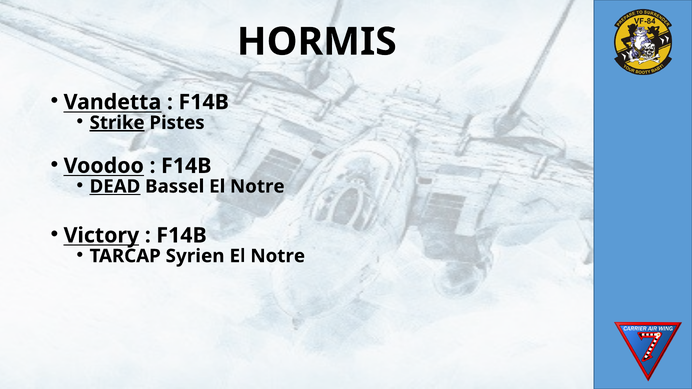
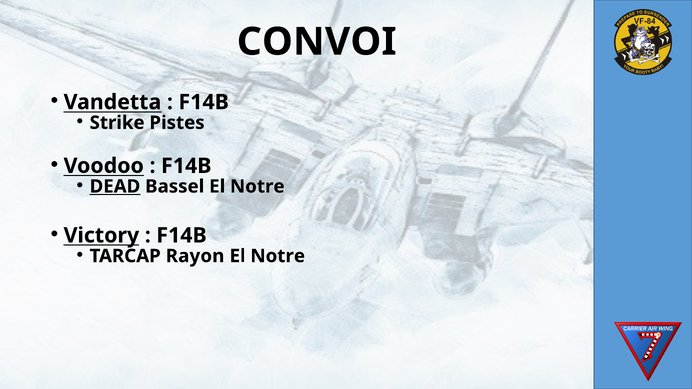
HORMIS: HORMIS -> CONVOI (317, 42)
Strike underline: present -> none (117, 123)
Syrien: Syrien -> Rayon (195, 256)
